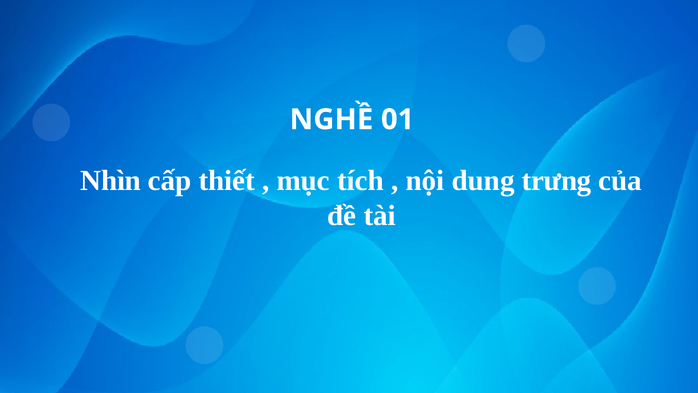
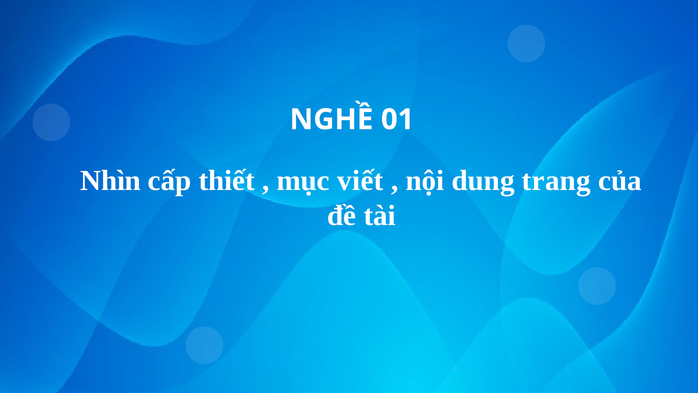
tích: tích -> viết (360, 181)
trưng: trưng -> trang (556, 181)
